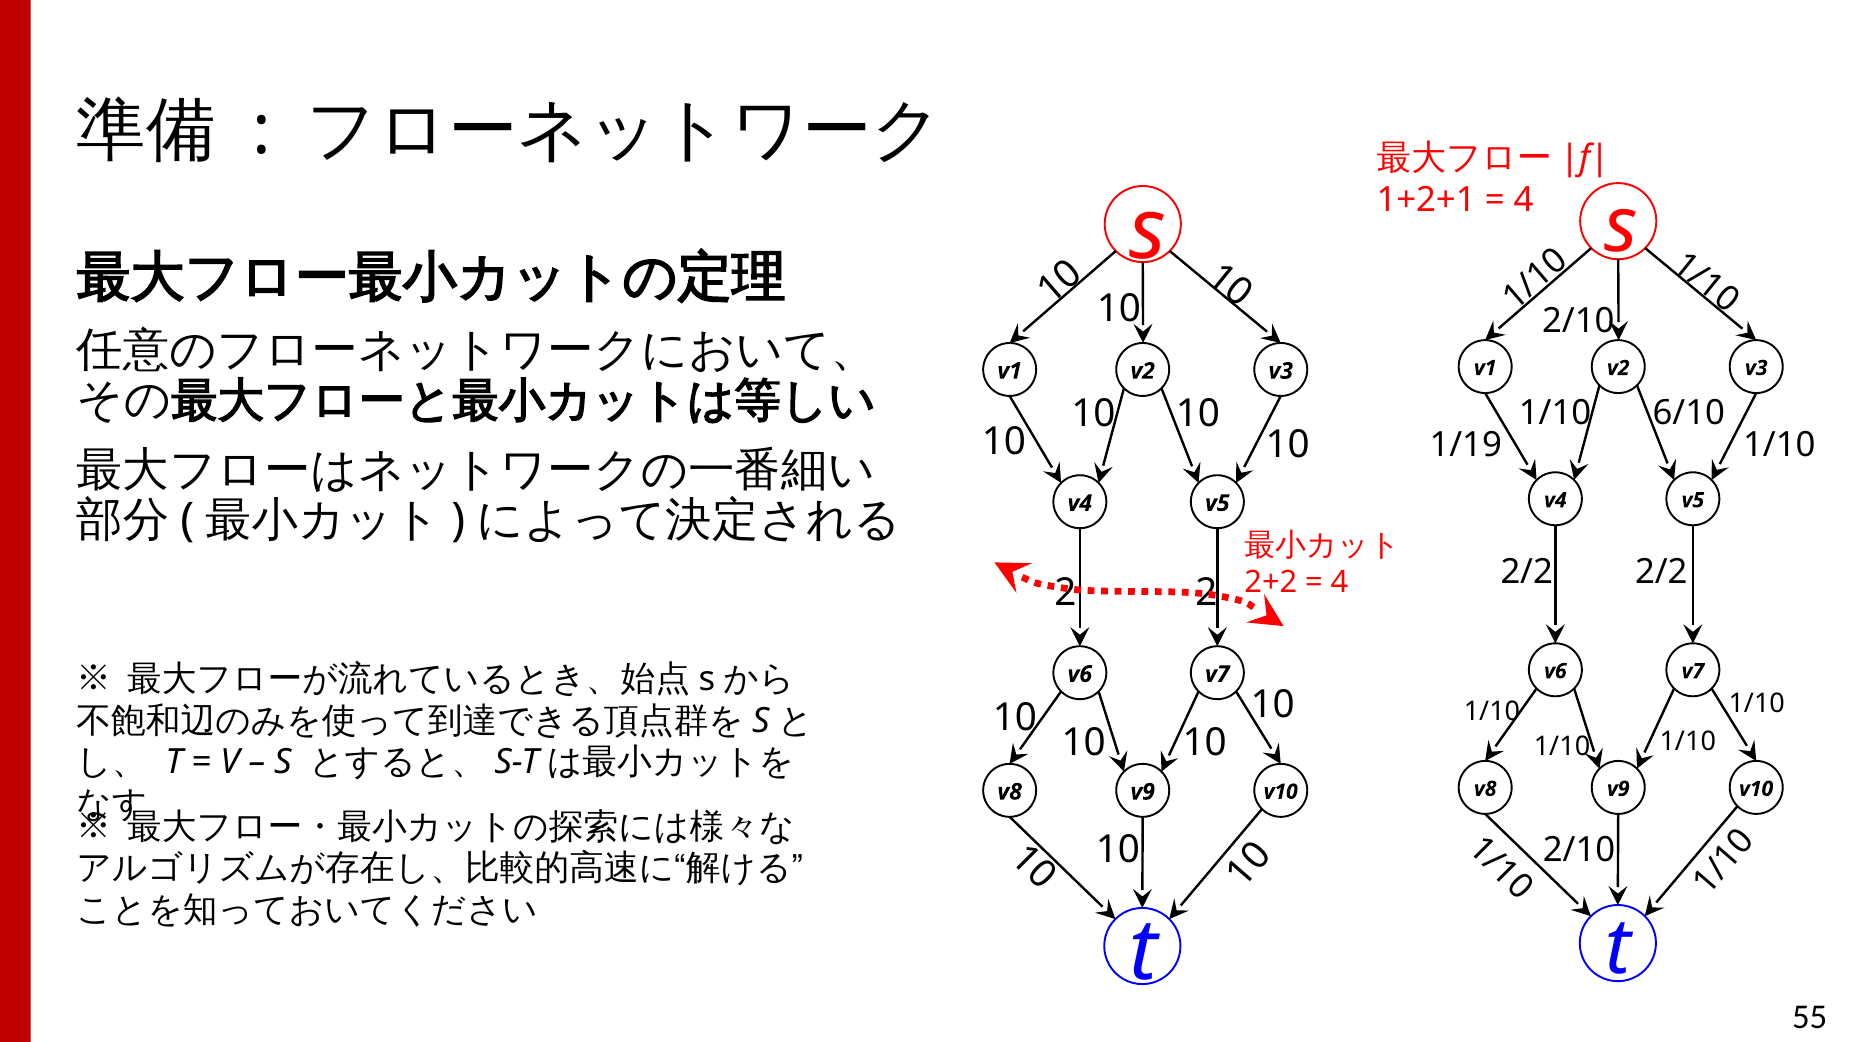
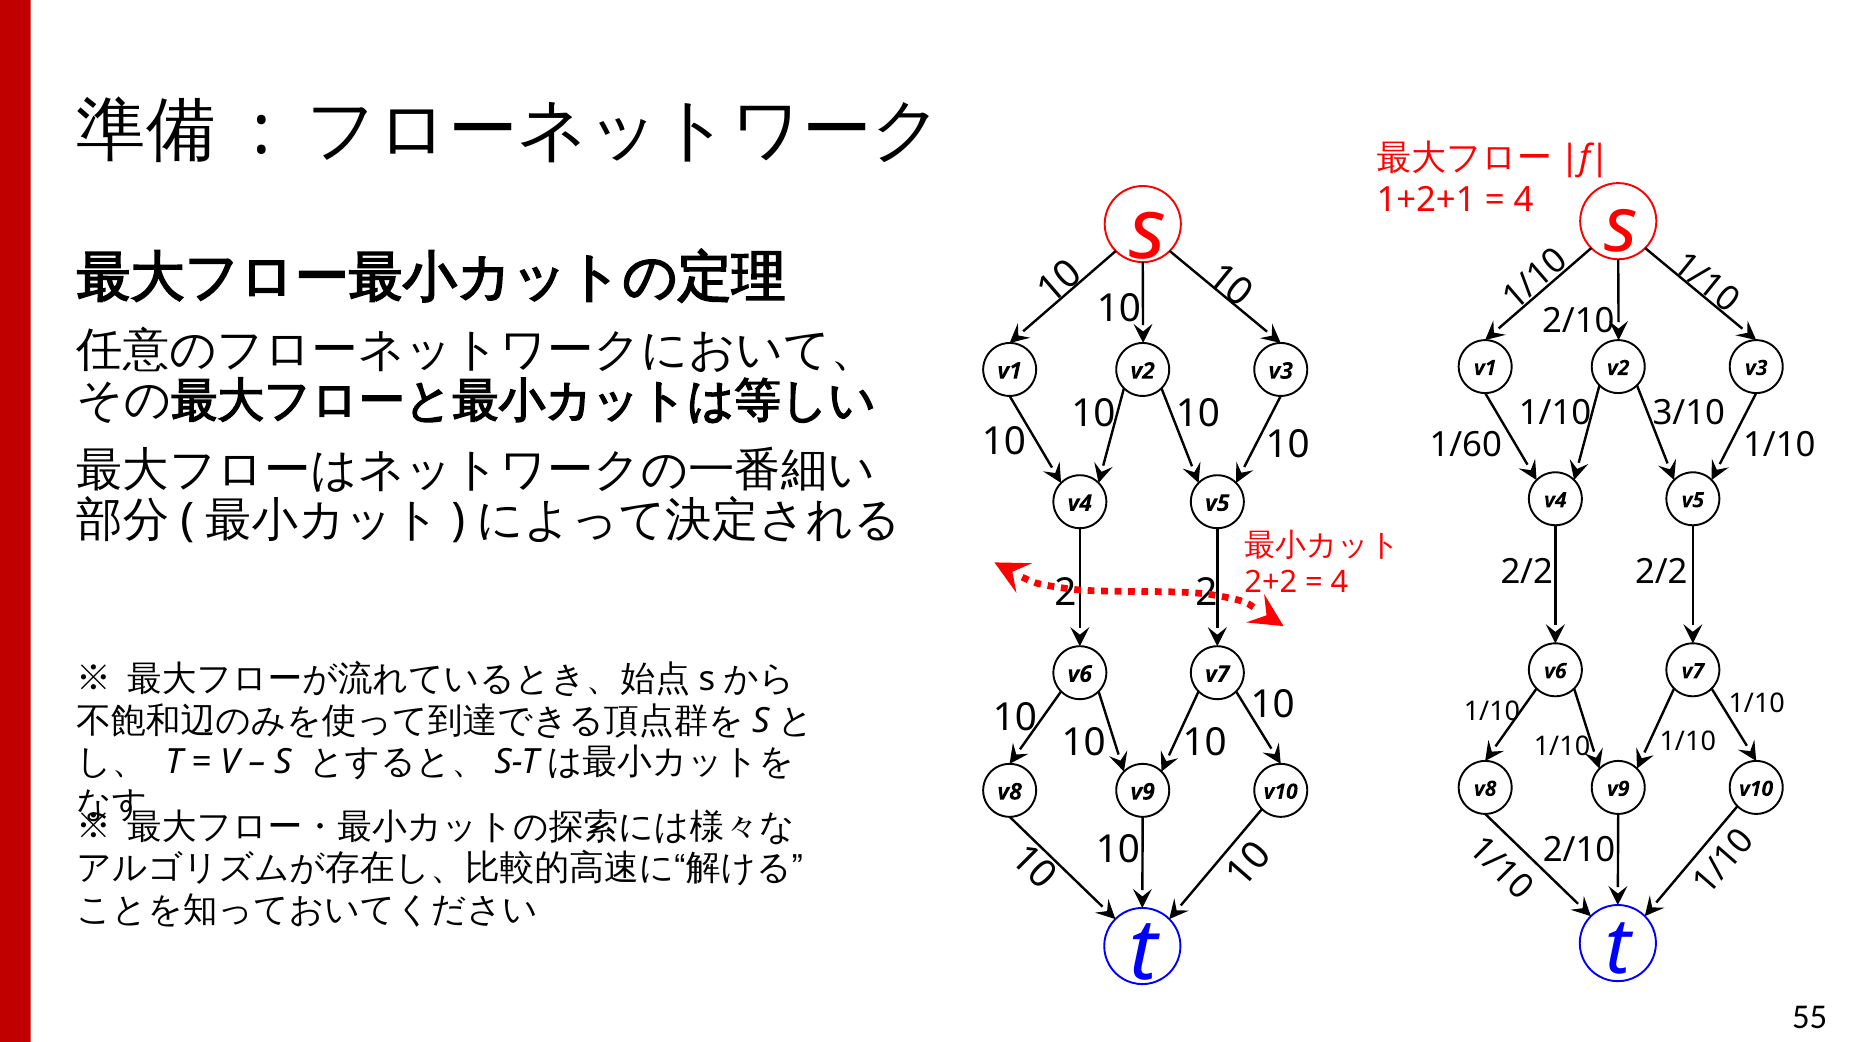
6/10: 6/10 -> 3/10 (1689, 413)
1/19: 1/19 -> 1/60 (1466, 445)
